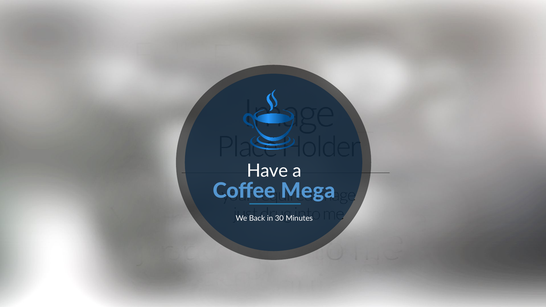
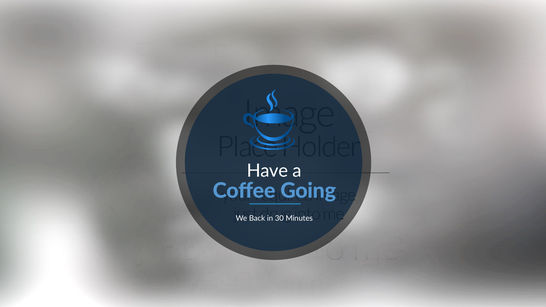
Mega: Mega -> Going (308, 191)
